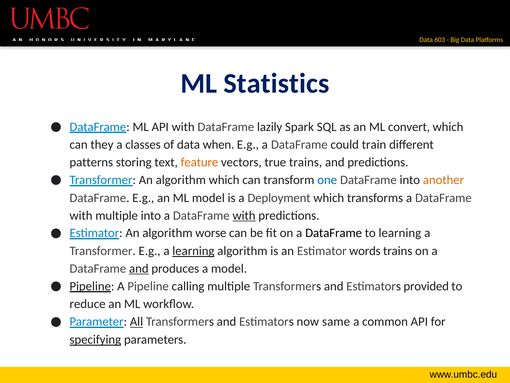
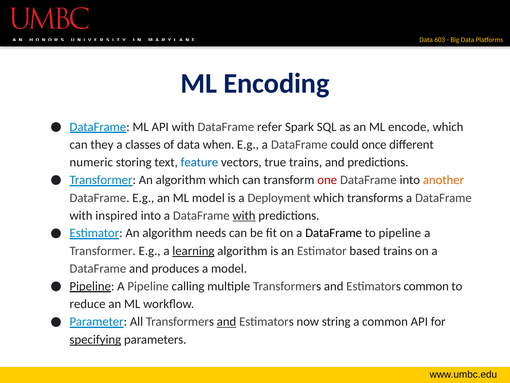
Statistics: Statistics -> Encoding (276, 83)
lazily: lazily -> refer (270, 127)
convert: convert -> encode (409, 127)
train: train -> once (374, 145)
patterns: patterns -> numeric (91, 162)
feature colour: orange -> blue (199, 162)
one colour: blue -> red (327, 180)
with multiple: multiple -> inspired (117, 215)
worse: worse -> needs (211, 233)
to learning: learning -> pipeline (400, 233)
words: words -> based (365, 251)
and underline: present -> none (139, 268)
Estimators provided: provided -> common (426, 286)
All underline: present -> none (136, 321)
and underline: none -> present (226, 321)
same: same -> string (336, 321)
